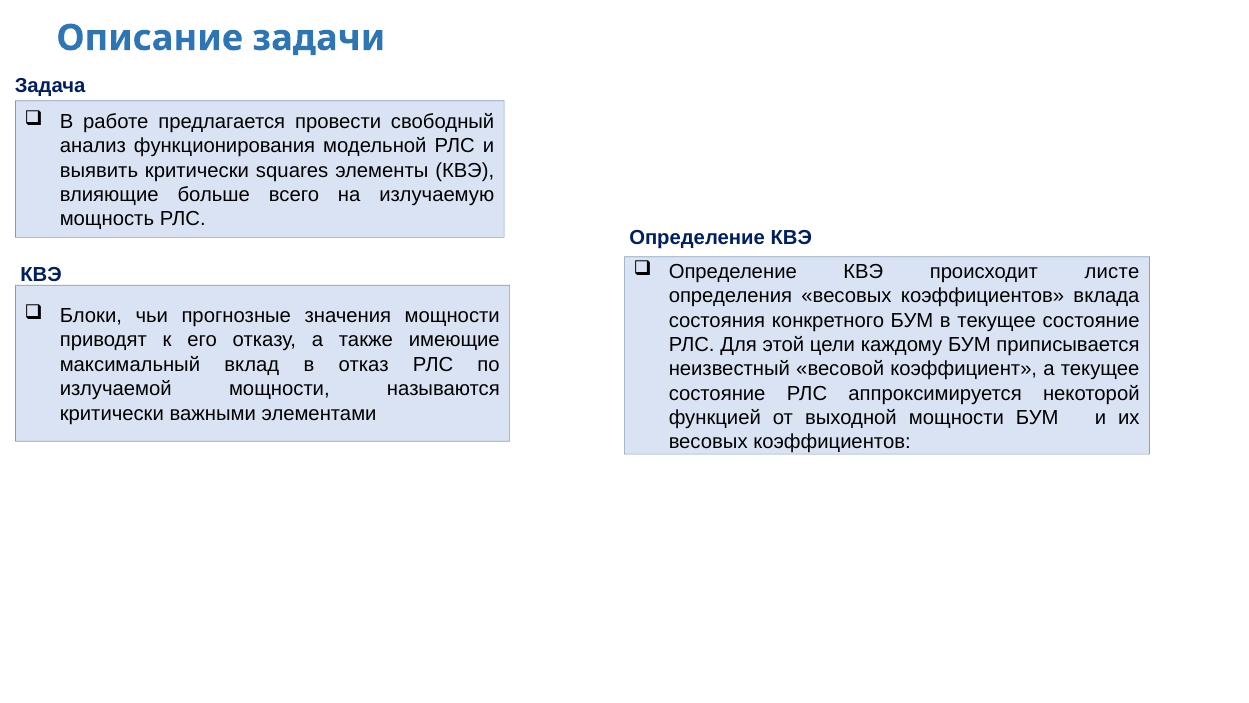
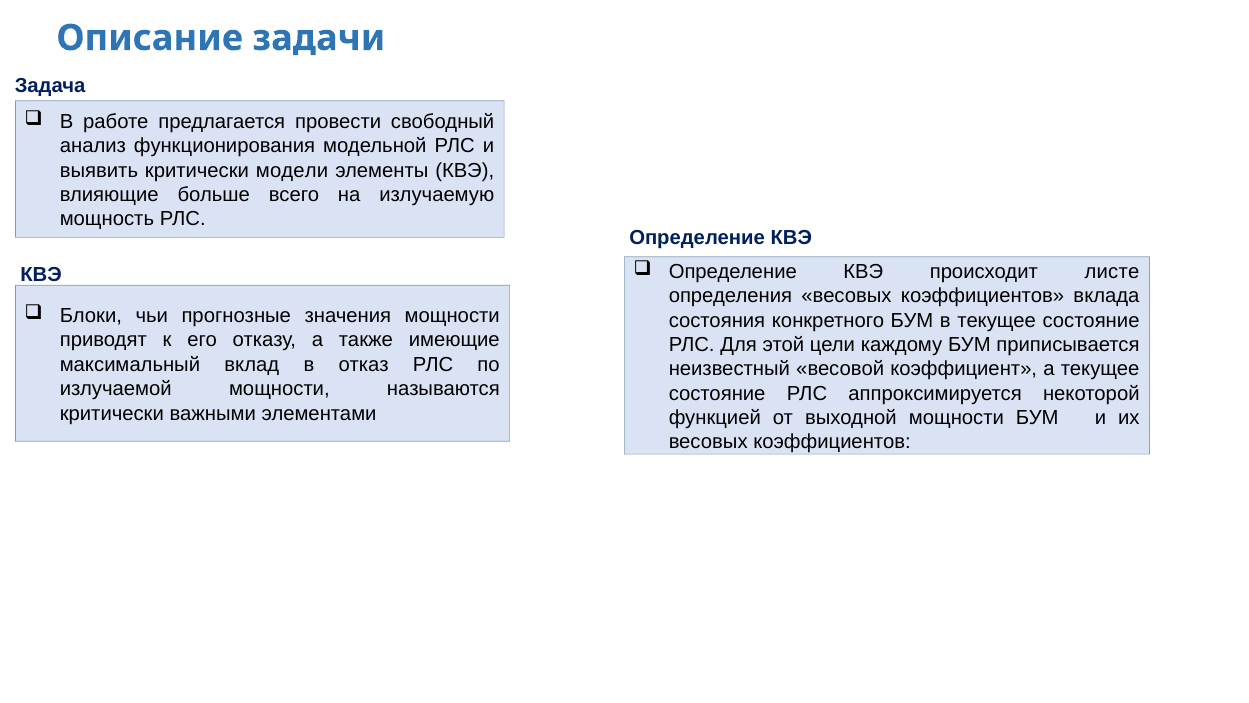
squares: squares -> модели (292, 170)
